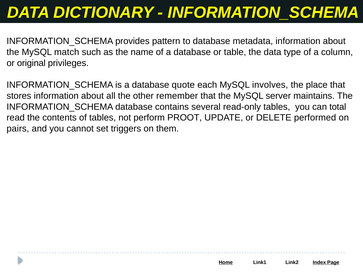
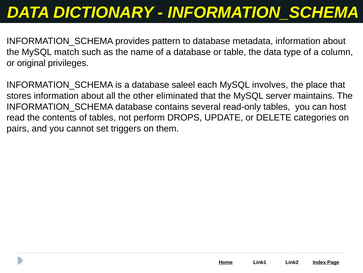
quote: quote -> saleel (183, 85)
remember: remember -> eliminated (177, 96)
total: total -> host (338, 106)
PROOT: PROOT -> DROPS (185, 117)
performed: performed -> categories (315, 117)
